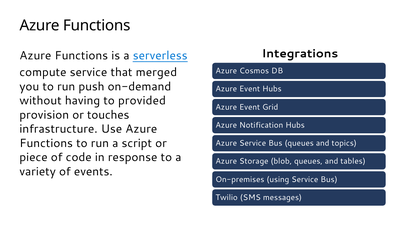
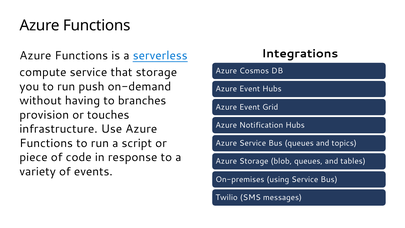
that merged: merged -> storage (156, 72)
provided: provided -> branches (142, 101)
